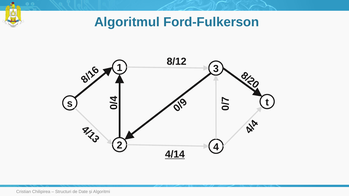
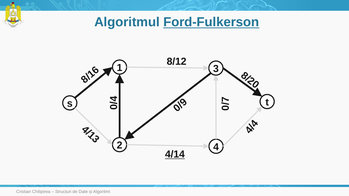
Ford-Fulkerson underline: none -> present (211, 22)
